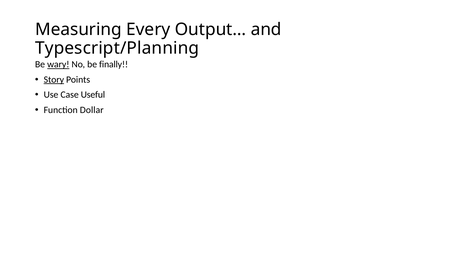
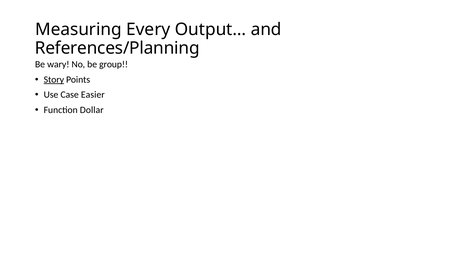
Typescript/Planning: Typescript/Planning -> References/Planning (117, 48)
wary underline: present -> none (58, 64)
finally: finally -> group (114, 64)
Useful: Useful -> Easier (93, 95)
